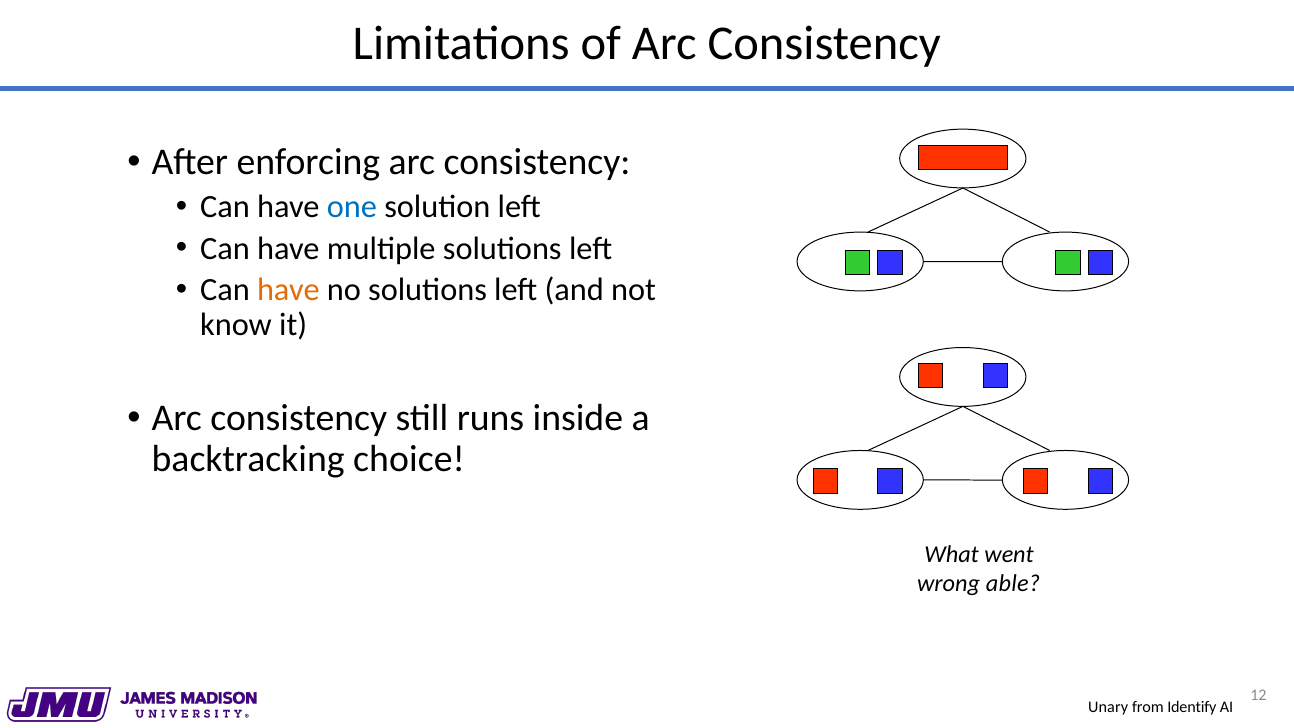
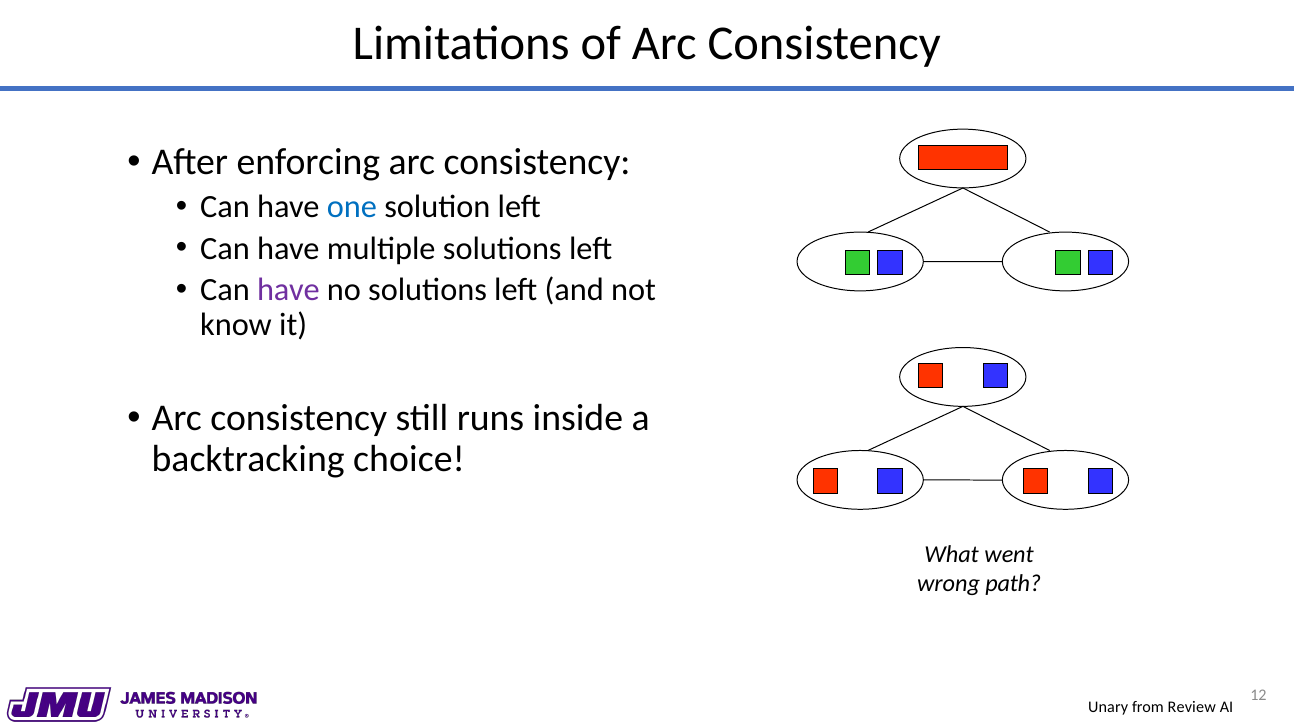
have colour: orange -> purple (288, 290)
able: able -> path (1013, 584)
Identify: Identify -> Review (1192, 708)
